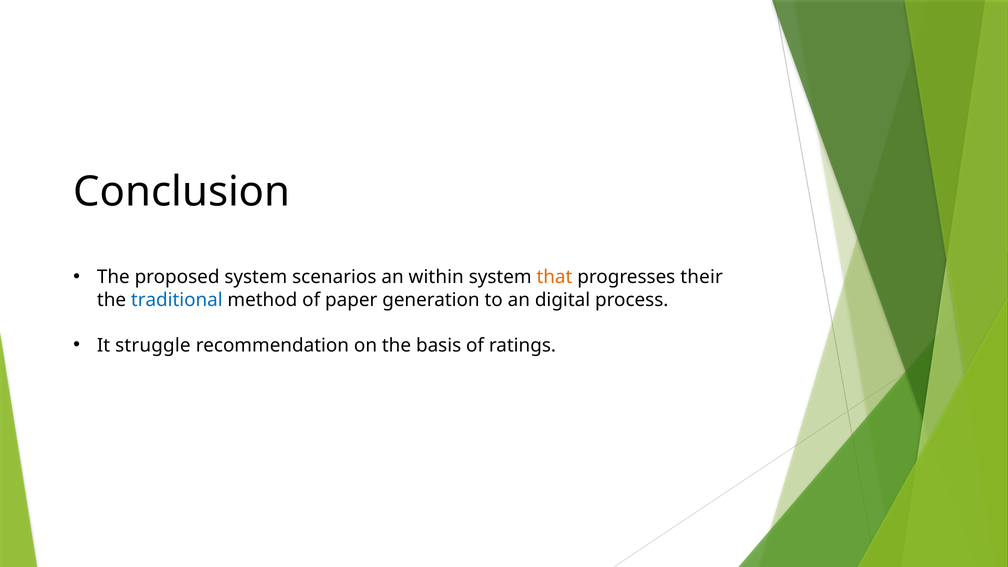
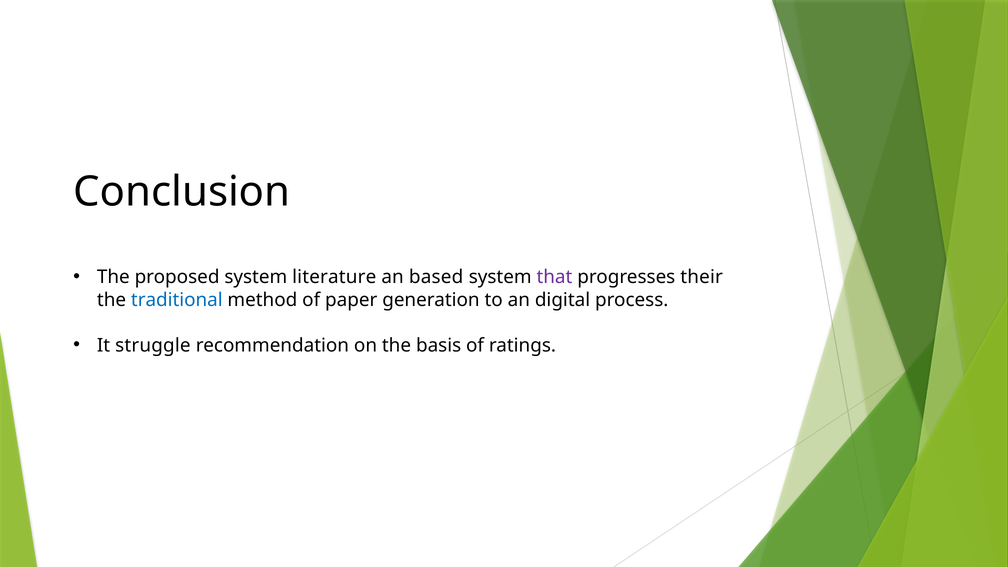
scenarios: scenarios -> literature (334, 277)
within: within -> based (436, 277)
that colour: orange -> purple (554, 277)
